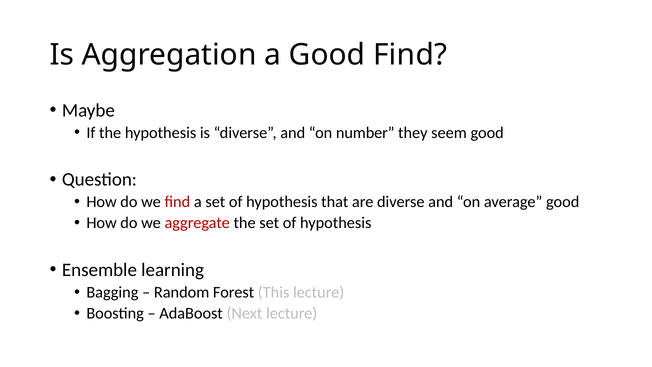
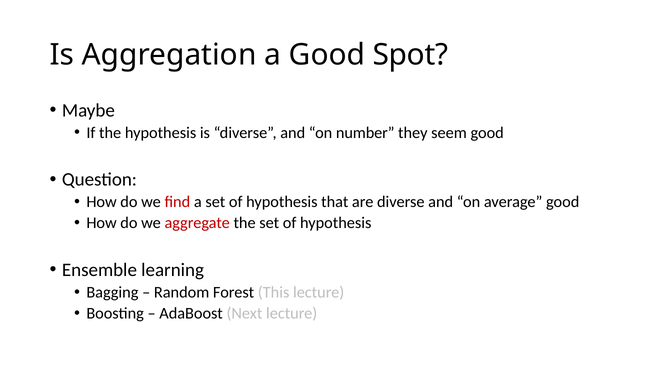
Good Find: Find -> Spot (411, 55)
